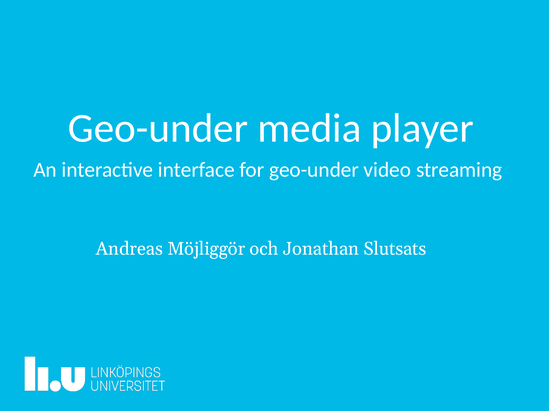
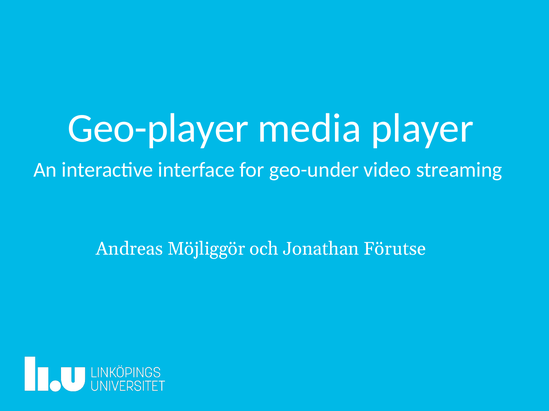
Geo-under: Geo-under -> Geo-player (158, 128)
Slutsats: Slutsats -> Förutse (395, 249)
